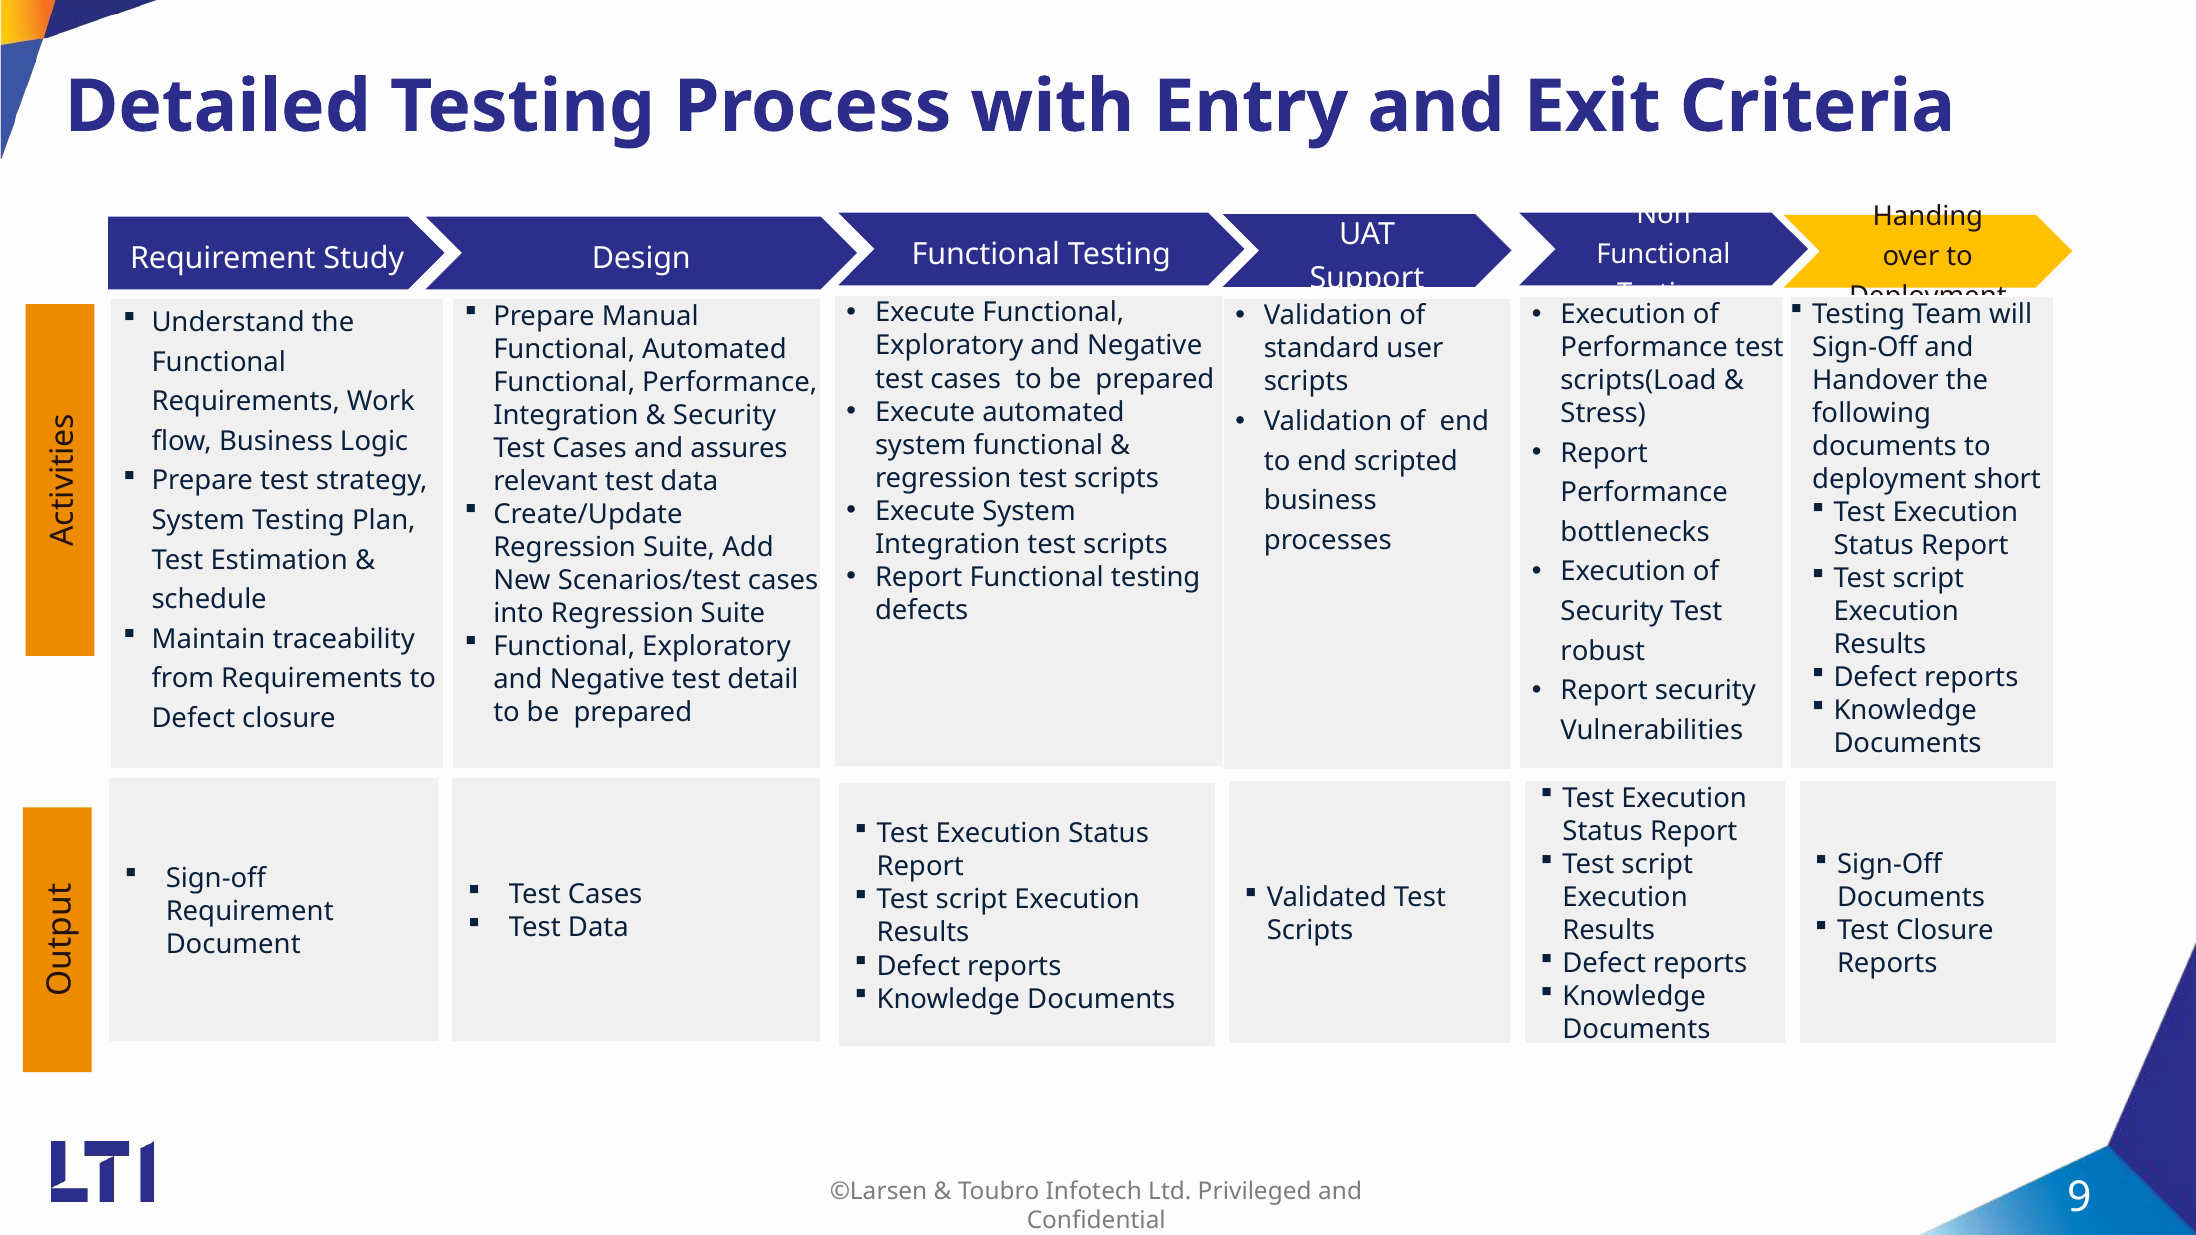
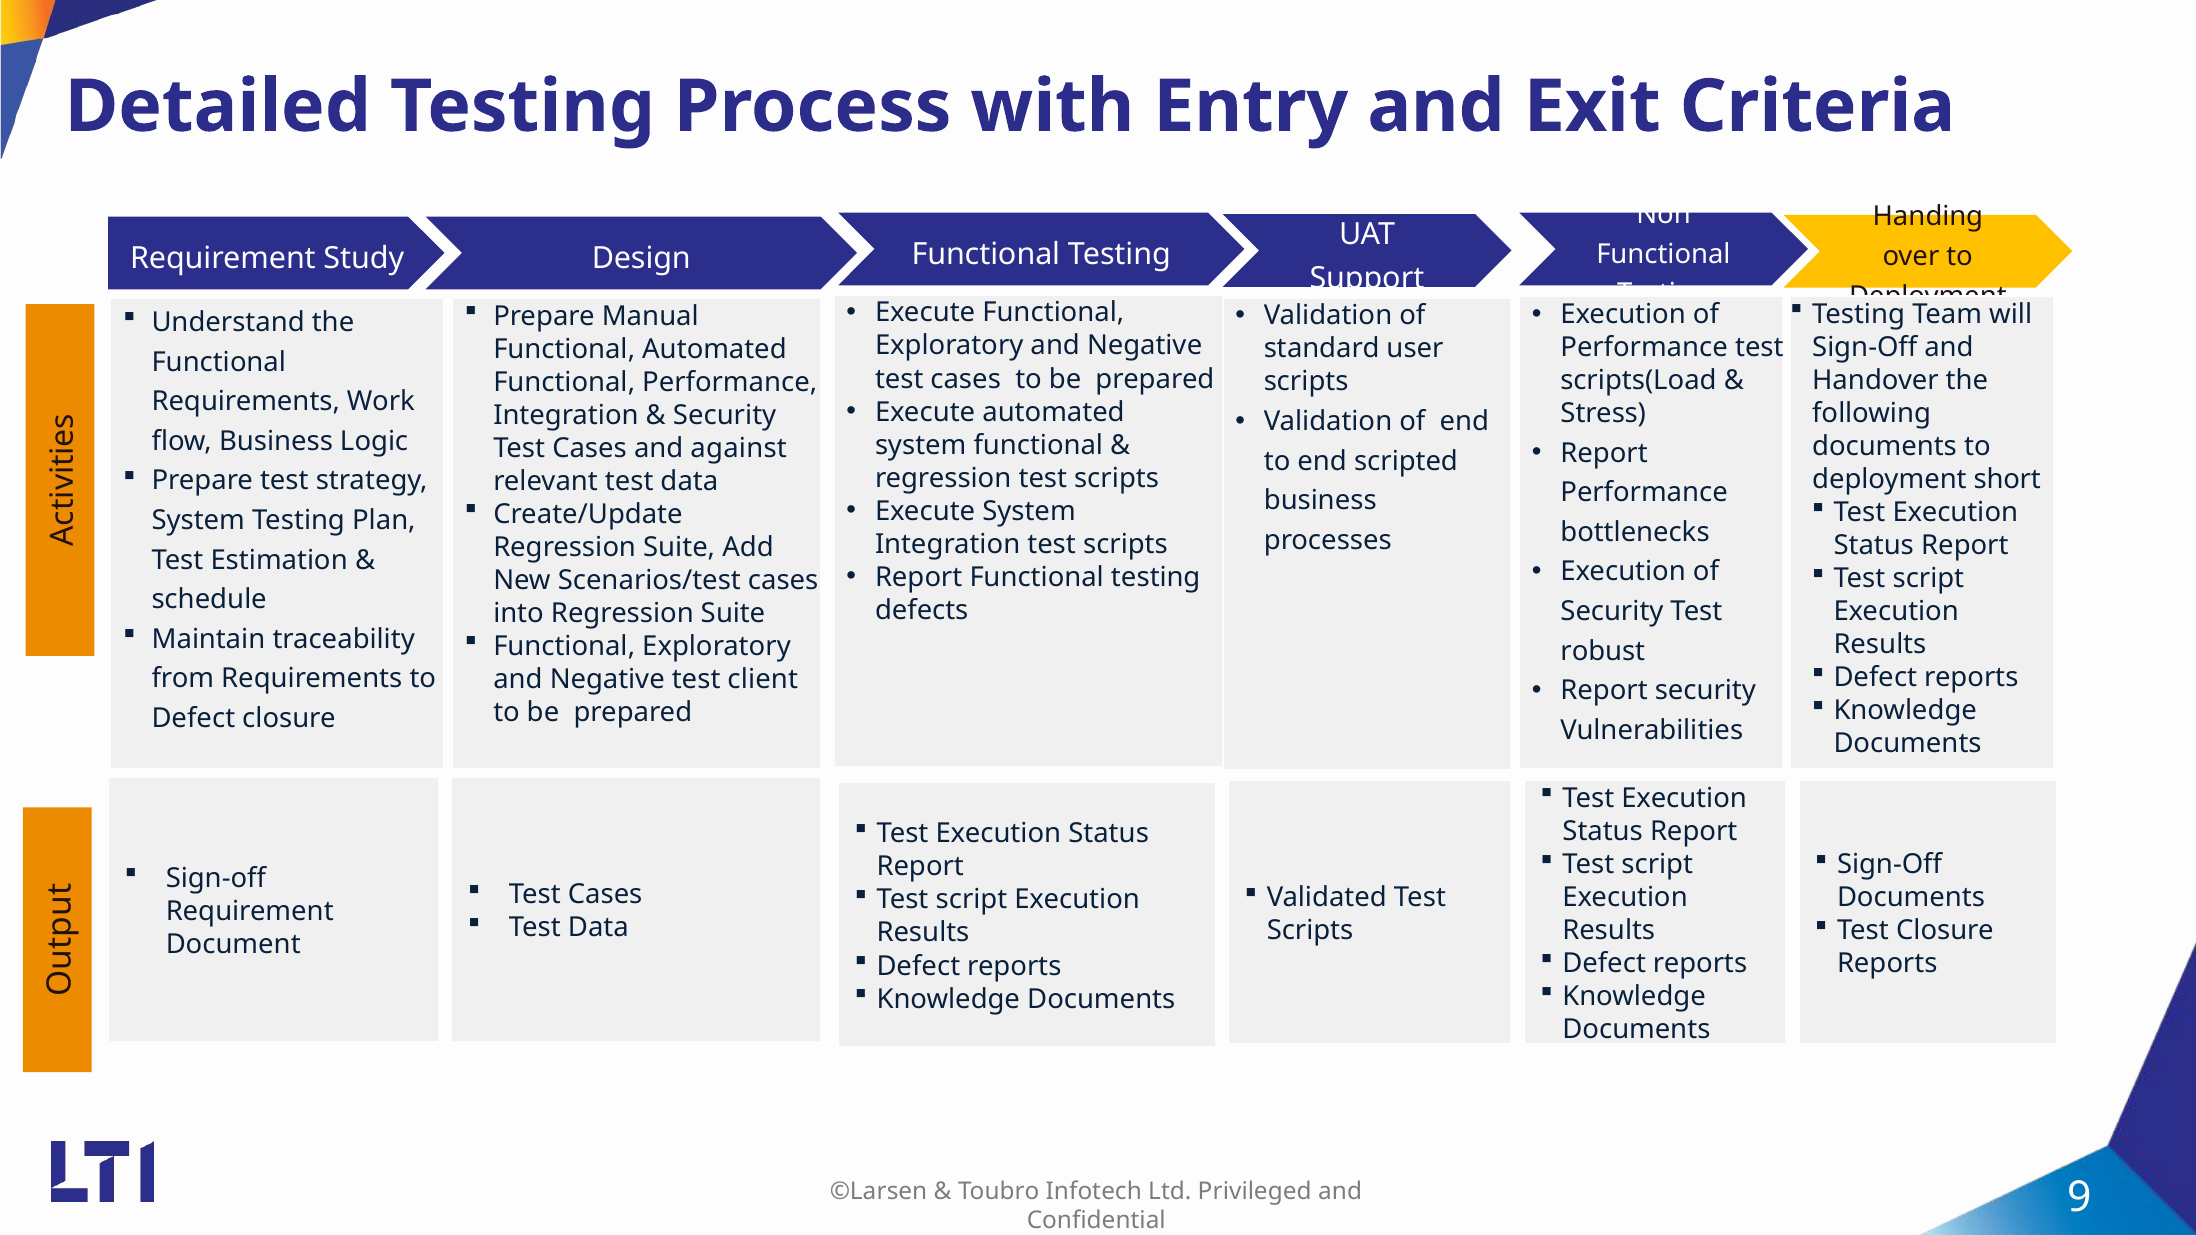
assures: assures -> against (739, 448)
detail: detail -> client (763, 679)
